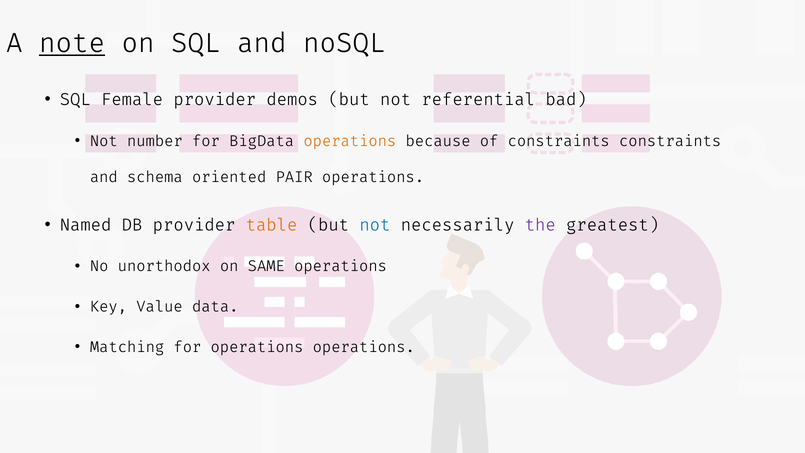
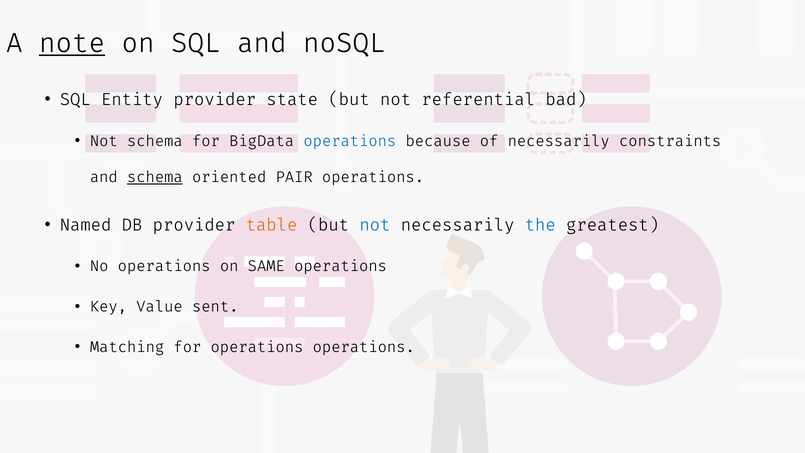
Female: Female -> Entity (132, 99)
demos: demos -> state (292, 99)
Not number: number -> schema (155, 141)
operations colour: orange -> blue (350, 141)
of constraints: constraints -> necessarily (559, 141)
schema underline: none -> present (155, 177)
the colour: purple -> blue (540, 225)
No unorthodox: unorthodox -> operations (164, 266)
data: data -> sent (215, 307)
